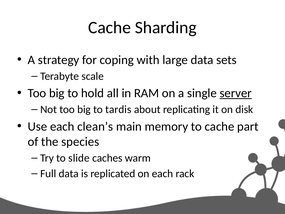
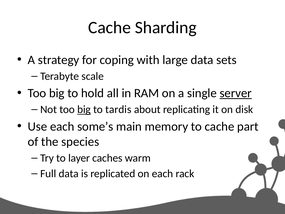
big underline: none -> present (84, 109)
clean’s: clean’s -> some’s (95, 126)
slide: slide -> layer (79, 158)
